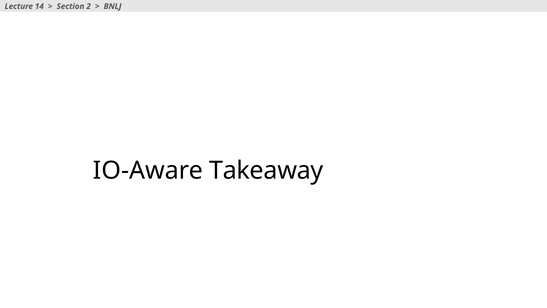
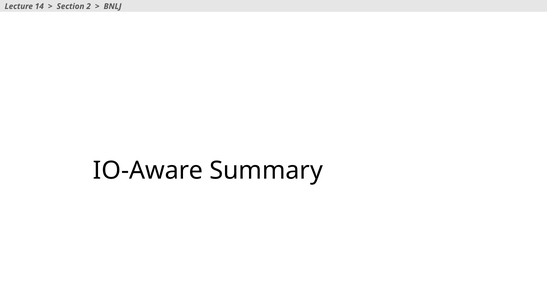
Takeaway: Takeaway -> Summary (266, 170)
